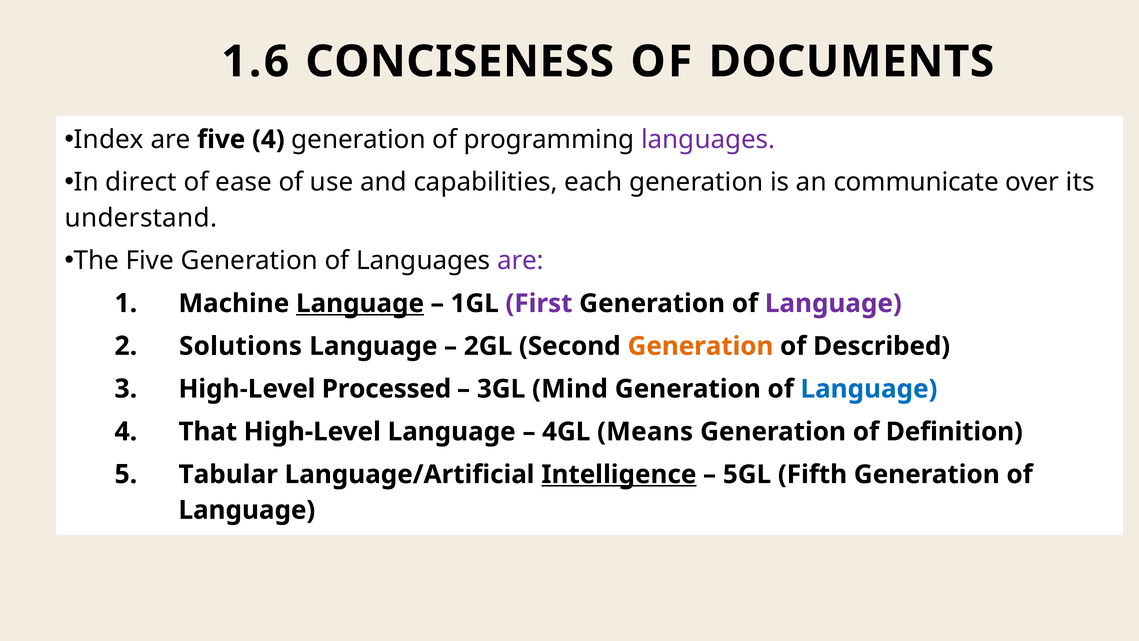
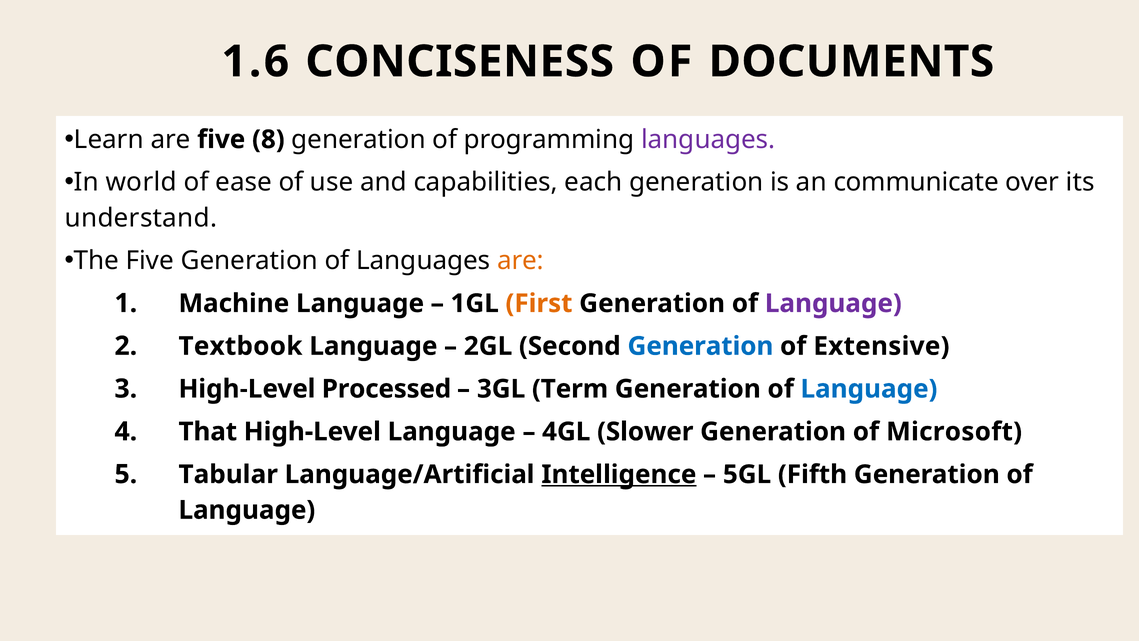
Index: Index -> Learn (109, 139)
five 4: 4 -> 8 (268, 139)
direct: direct -> world (141, 182)
are colour: purple -> orange (520, 261)
Language underline: present -> none (360, 303)
First colour: purple -> orange (539, 303)
Solutions: Solutions -> Textbook (240, 346)
Generation colour: orange -> blue (700, 346)
Described: Described -> Extensive (881, 346)
Mind: Mind -> Term (570, 389)
Means: Means -> Slower (645, 432)
Definition: Definition -> Microsoft (954, 432)
